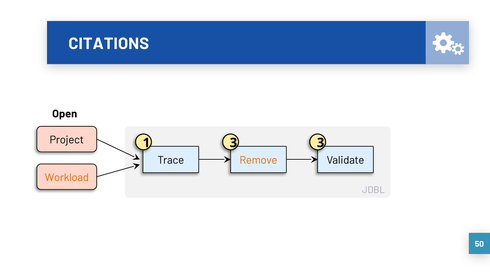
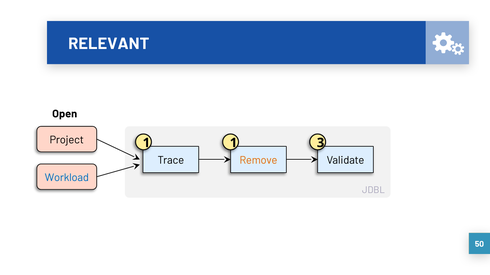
CITATIONS: CITATIONS -> RELEVANT (109, 44)
1 3: 3 -> 1 (234, 143)
Workload colour: orange -> blue (67, 178)
